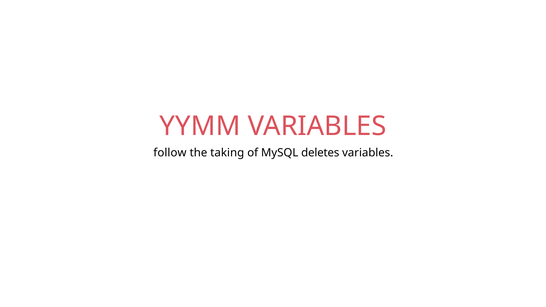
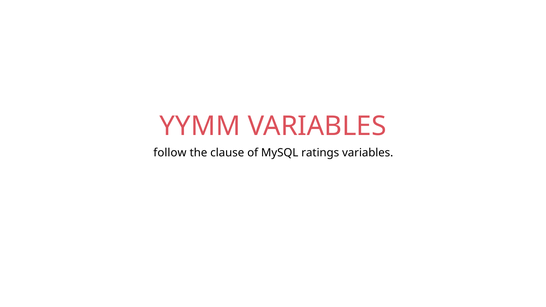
taking: taking -> clause (227, 153)
deletes: deletes -> ratings (320, 153)
